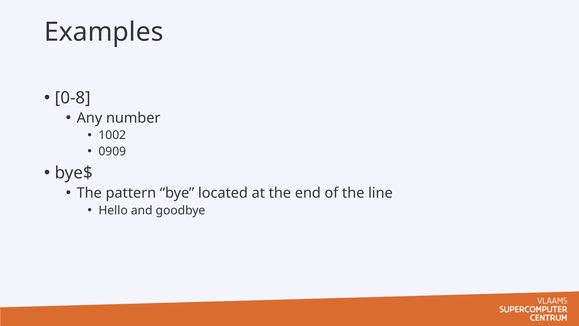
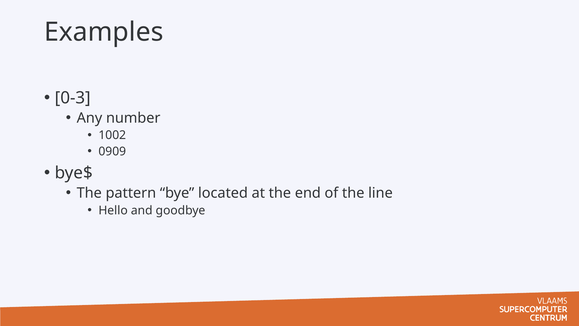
0-8: 0-8 -> 0-3 (73, 98)
